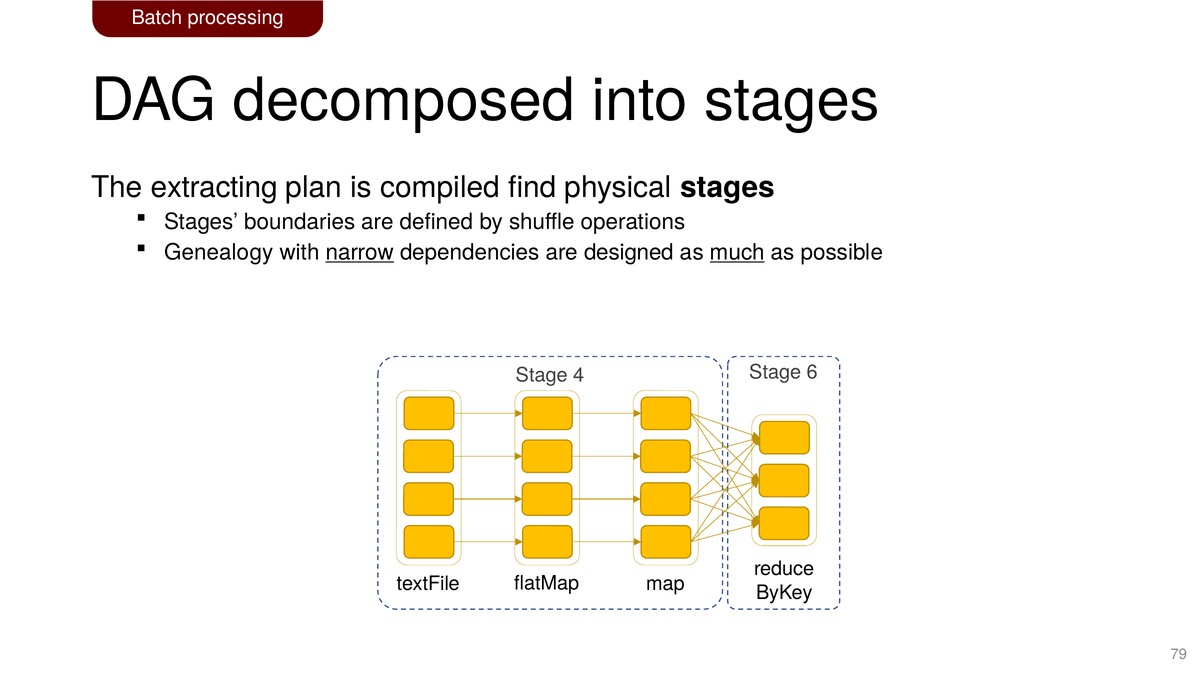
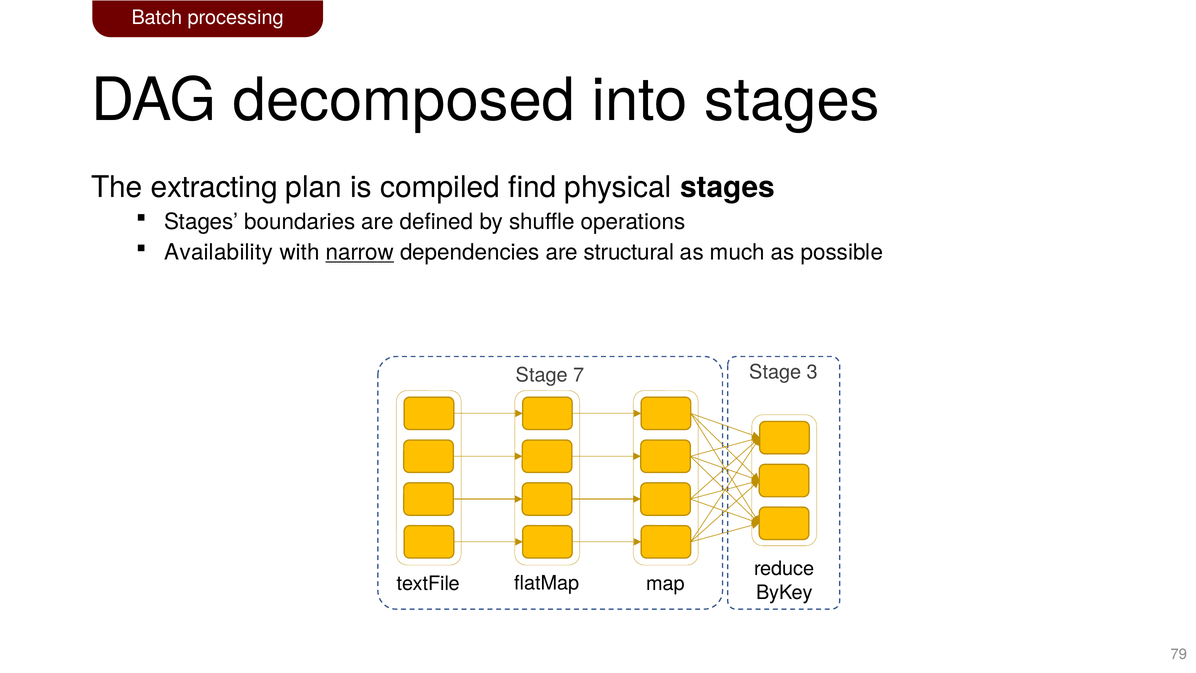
Genealogy: Genealogy -> Availability (219, 252)
designed: designed -> structural (629, 252)
much underline: present -> none (737, 252)
4: 4 -> 7 (579, 375)
6: 6 -> 3 (812, 372)
